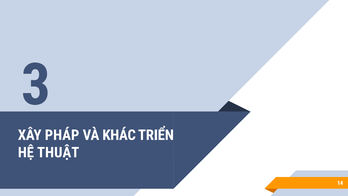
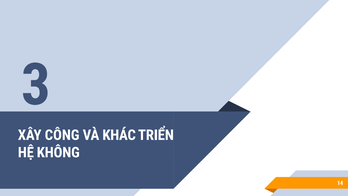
PHÁP: PHÁP -> CÔNG (62, 135)
THUẬT: THUẬT -> KHÔNG (58, 152)
